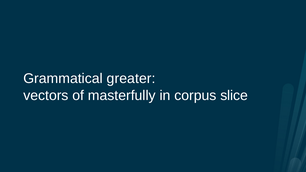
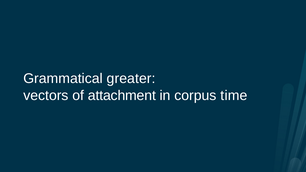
masterfully: masterfully -> attachment (122, 95)
slice: slice -> time (234, 95)
